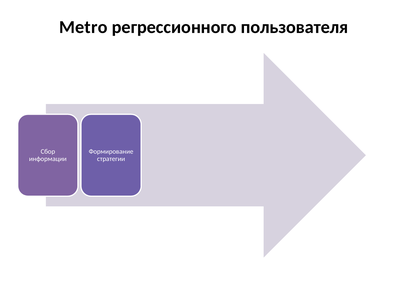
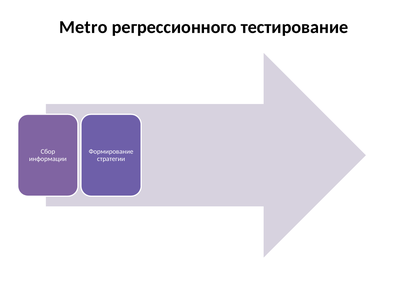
пользователя: пользователя -> тестирование (295, 27)
